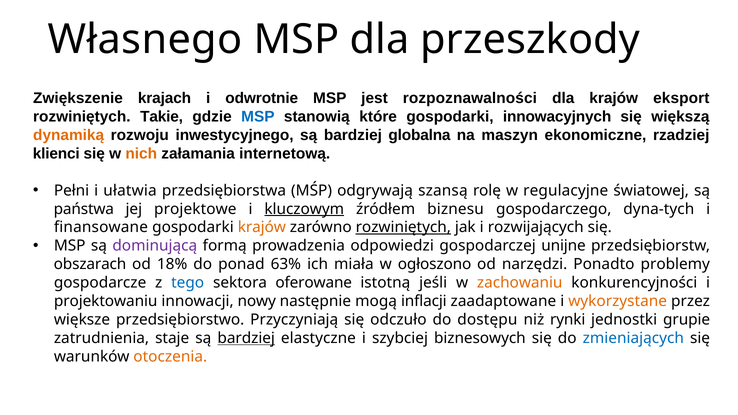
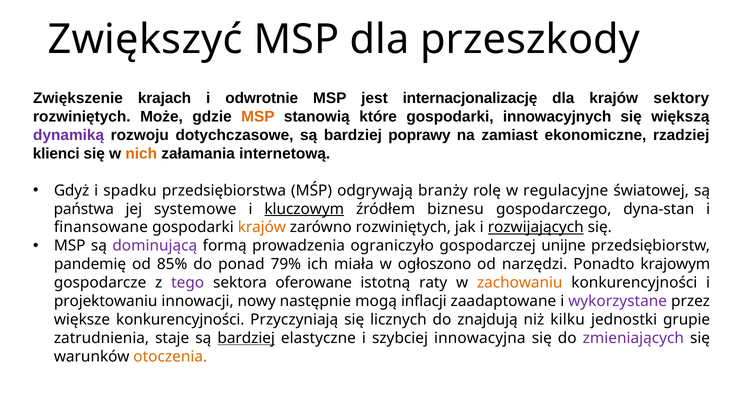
Własnego: Własnego -> Zwiększyć (145, 39)
rozpoznawalności: rozpoznawalności -> internacjonalizację (470, 98)
eksport: eksport -> sektory (681, 98)
Takie: Takie -> Może (161, 117)
MSP colour: blue -> orange (258, 117)
dynamiką colour: orange -> purple (69, 135)
inwestycyjnego: inwestycyjnego -> dotychczasowe (235, 135)
globalna: globalna -> poprawy (419, 135)
maszyn: maszyn -> zamiast (510, 135)
Pełni: Pełni -> Gdyż (72, 191)
ułatwia: ułatwia -> spadku (130, 191)
szansą: szansą -> branży (443, 191)
projektowe: projektowe -> systemowe (195, 209)
dyna-tych: dyna-tych -> dyna-stan (659, 209)
rozwiniętych underline: present -> none (403, 227)
rozwijających underline: none -> present (536, 227)
odpowiedzi: odpowiedzi -> ograniczyło (392, 246)
obszarach: obszarach -> pandemię (90, 264)
18%: 18% -> 85% (172, 264)
63%: 63% -> 79% (286, 264)
problemy: problemy -> krajowym (675, 264)
tego colour: blue -> purple (188, 283)
jeśli: jeśli -> raty (433, 283)
wykorzystane colour: orange -> purple (618, 301)
większe przedsiębiorstwo: przedsiębiorstwo -> konkurencyjności (180, 320)
odczuło: odczuło -> licznych (398, 320)
dostępu: dostępu -> znajdują (487, 320)
rynki: rynki -> kilku (568, 320)
biznesowych: biznesowych -> innowacyjna (480, 338)
zmieniających colour: blue -> purple (633, 338)
